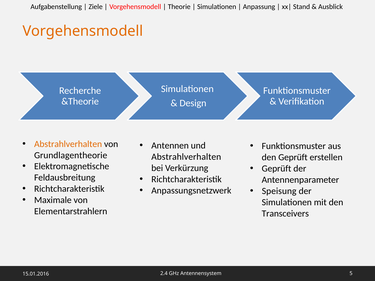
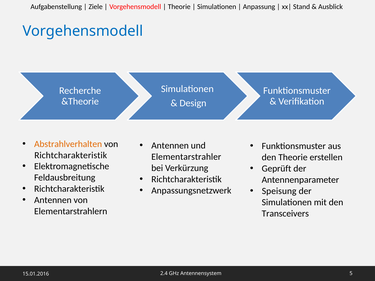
Vorgehensmodell colour: orange -> blue (83, 31)
Grundlagentheorie: Grundlagentheorie -> Richtcharakteristik (71, 155)
Abstrahlverhalten: Abstrahlverhalten -> Elementarstrahler (186, 157)
den Geprüft: Geprüft -> Theorie (293, 157)
Maximale: Maximale -> Antennen (53, 200)
